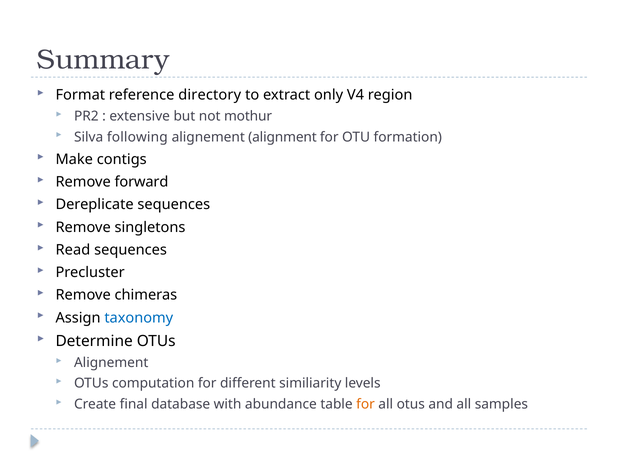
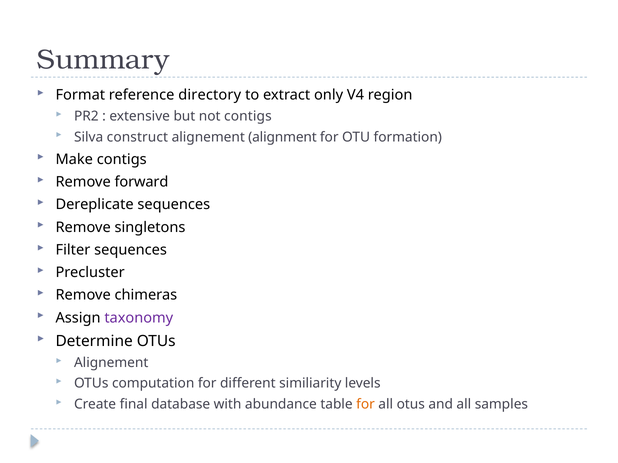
not mothur: mothur -> contigs (248, 116)
following: following -> construct (137, 137)
Read: Read -> Filter (73, 250)
taxonomy colour: blue -> purple (139, 318)
